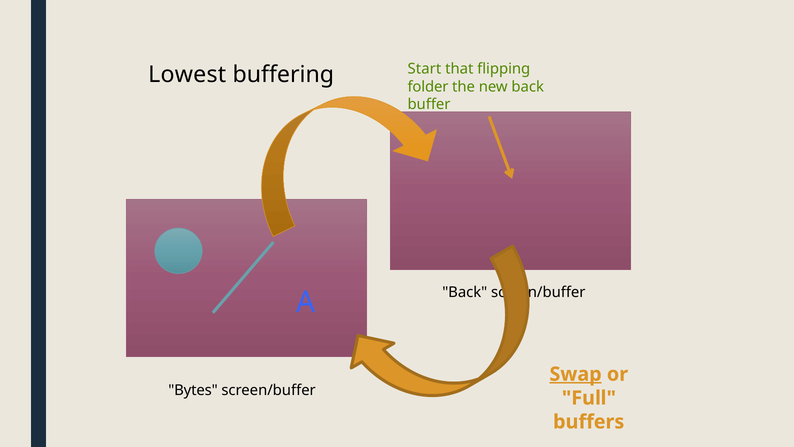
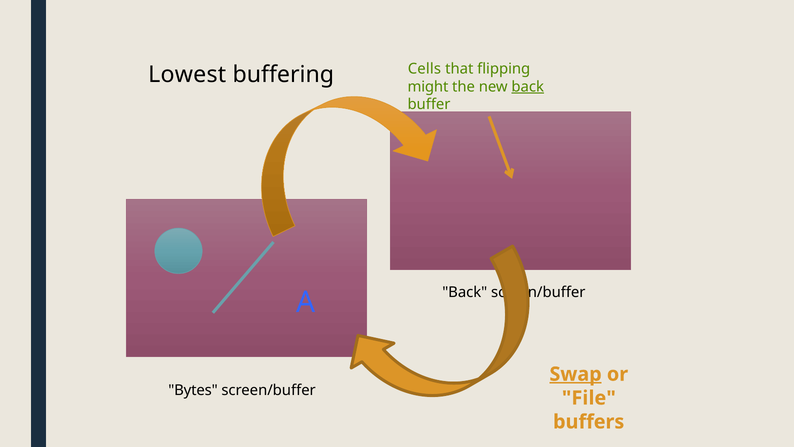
Start: Start -> Cells (424, 69)
folder: folder -> might (428, 87)
back underline: none -> present (528, 87)
Full: Full -> File (589, 398)
